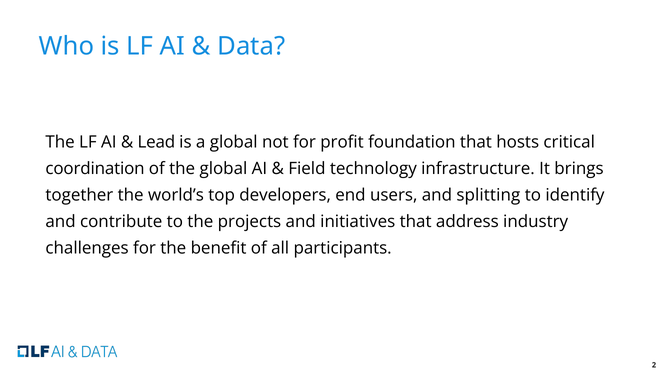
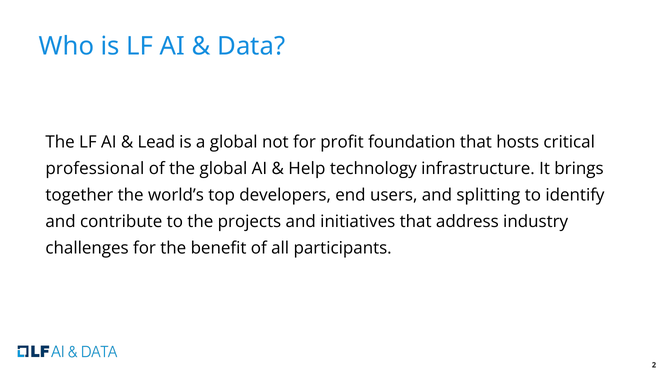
coordination: coordination -> professional (95, 169)
Field: Field -> Help (307, 169)
